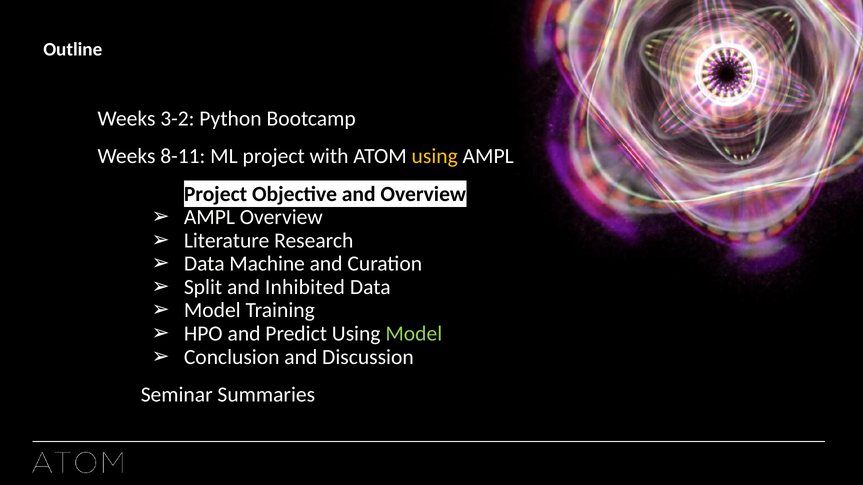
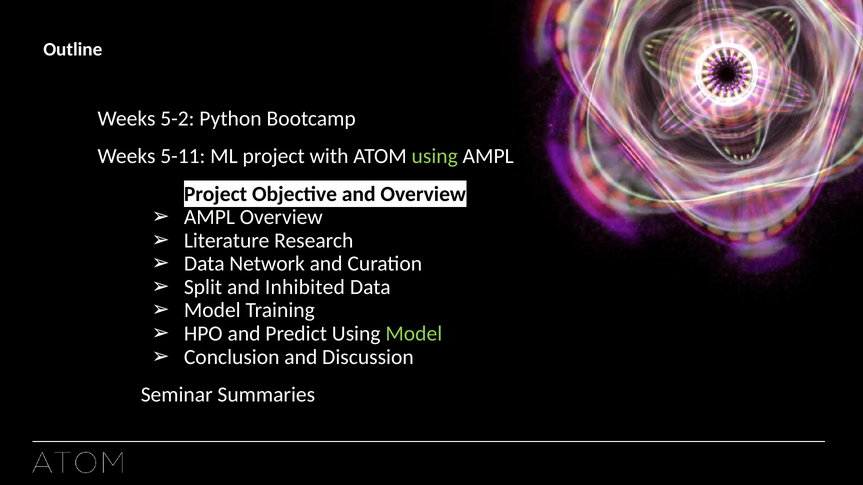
3-2: 3-2 -> 5-2 (177, 119)
8-11: 8-11 -> 5-11 (183, 156)
using colour: yellow -> light green (435, 156)
Machine: Machine -> Network (267, 264)
